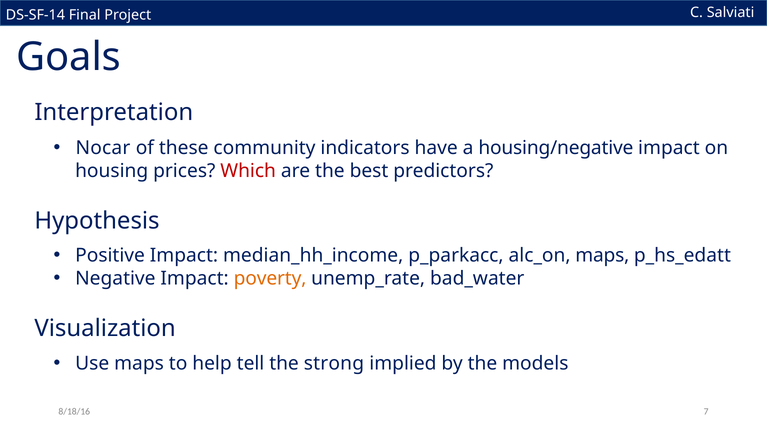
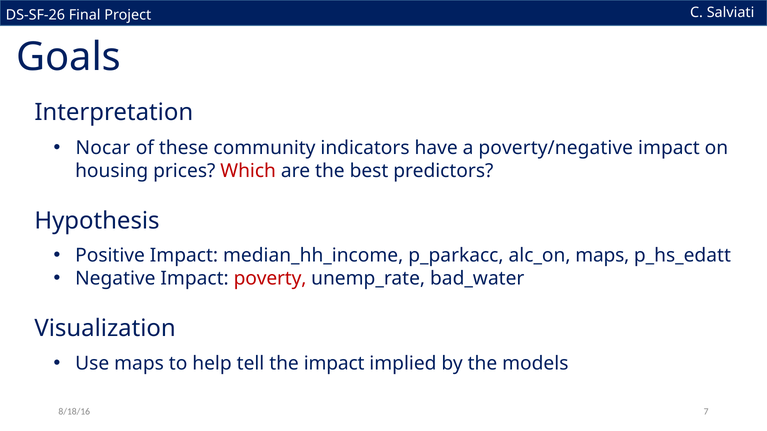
DS-SF-14: DS-SF-14 -> DS-SF-26 (35, 15)
housing/negative: housing/negative -> poverty/negative (556, 148)
poverty colour: orange -> red (270, 279)
the strong: strong -> impact (334, 364)
